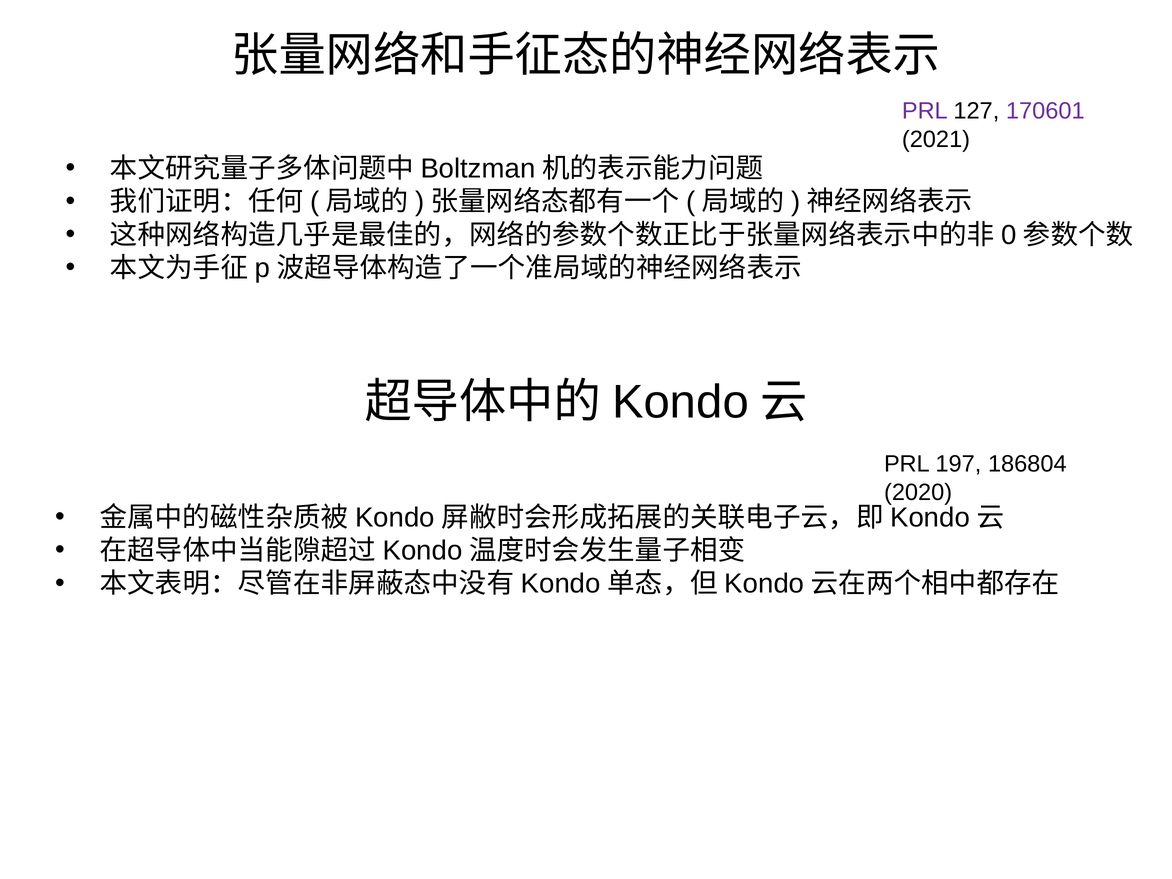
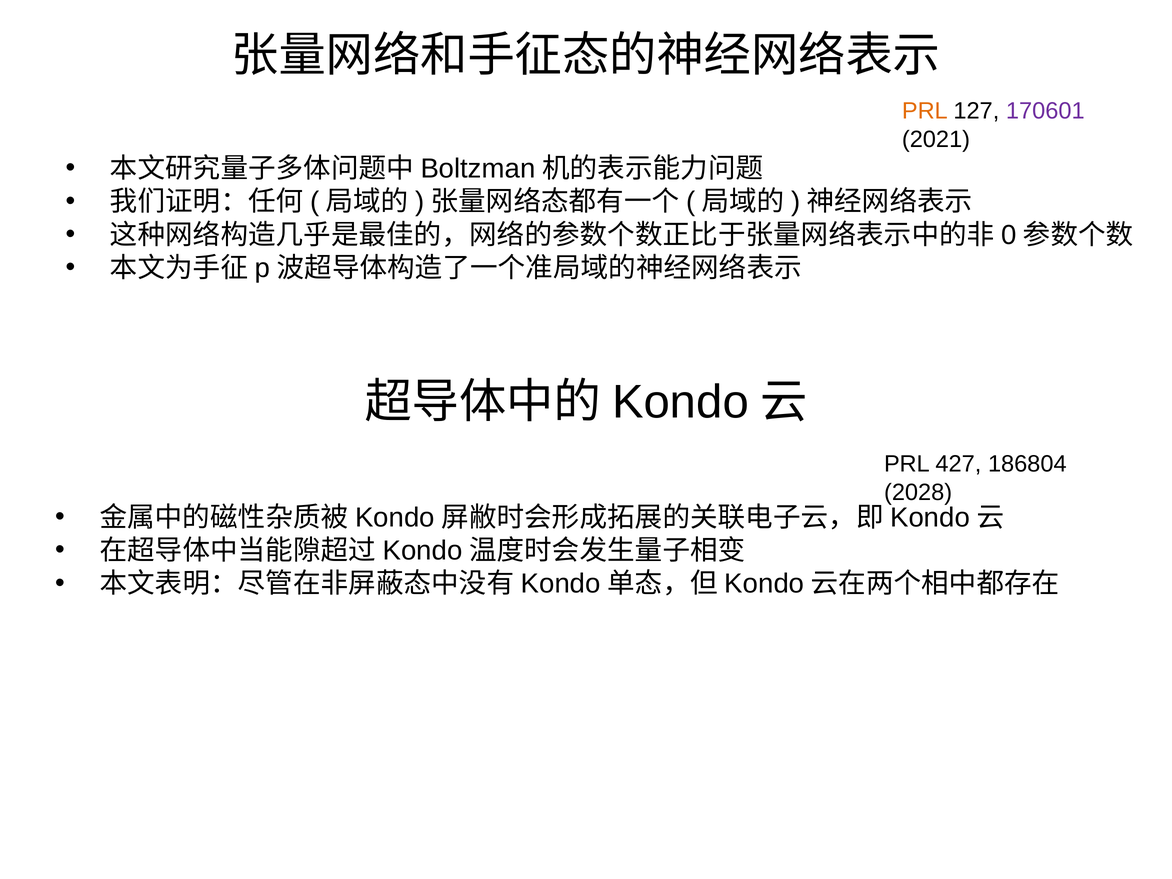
PRL colour: purple -> orange (925, 111)
197: 197 -> 427 (958, 464)
2020: 2020 -> 2028 (918, 493)
